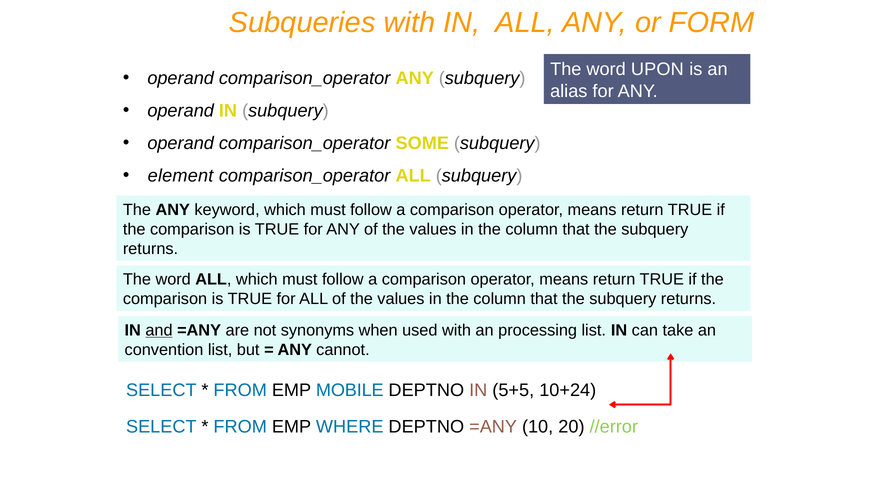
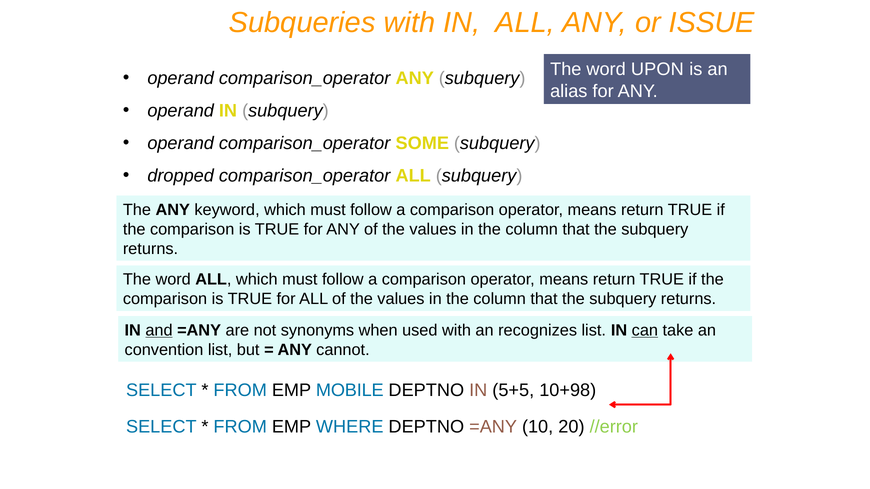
FORM: FORM -> ISSUE (712, 23)
element: element -> dropped (181, 176)
processing: processing -> recognizes (538, 330)
can underline: none -> present (645, 330)
10+24: 10+24 -> 10+98 (568, 391)
